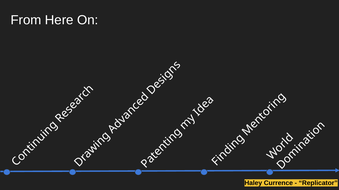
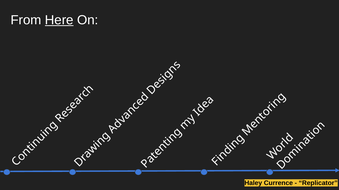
Here underline: none -> present (59, 20)
